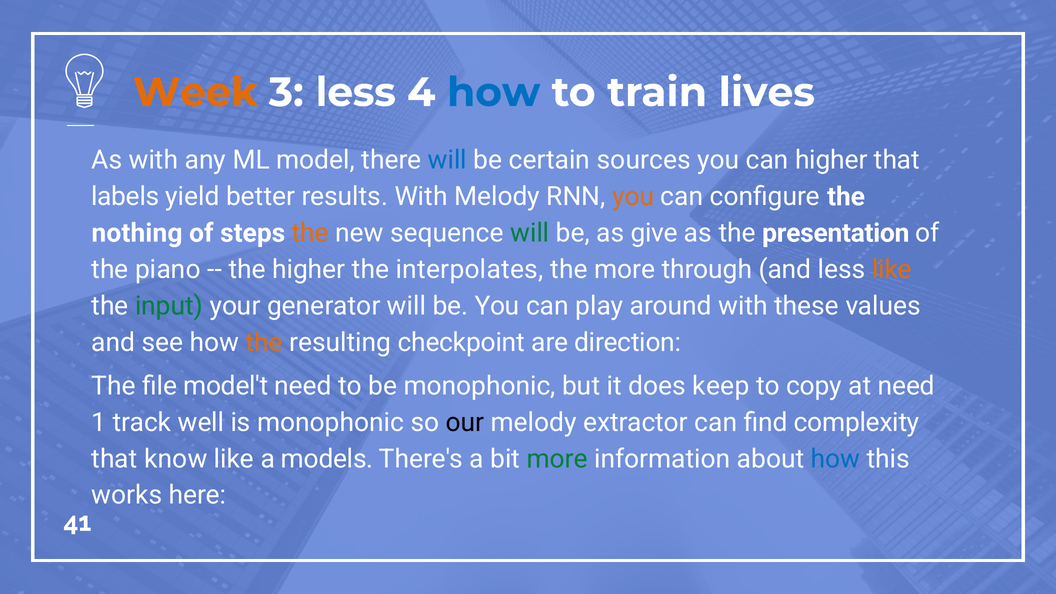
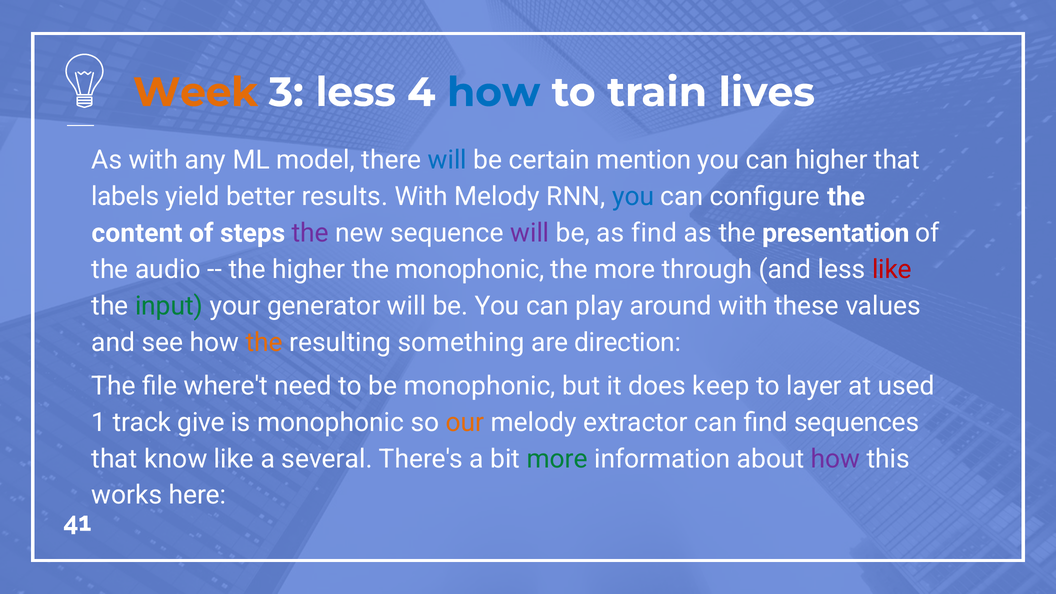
sources: sources -> mention (644, 160)
you colour: orange -> blue (633, 197)
nothing: nothing -> content (137, 233)
the colour: orange -> purple (310, 233)
will colour: green -> purple (530, 233)
as give: give -> find (654, 233)
piano: piano -> audio (168, 269)
the interpolates: interpolates -> monophonic (470, 269)
like colour: orange -> red (892, 269)
checkpoint: checkpoint -> something (461, 342)
model't: model't -> where't (226, 386)
copy: copy -> layer (814, 386)
at need: need -> used (906, 386)
well: well -> give (201, 422)
our colour: black -> orange (465, 422)
complexity: complexity -> sequences (857, 422)
models: models -> several (327, 459)
how colour: blue -> purple (835, 459)
